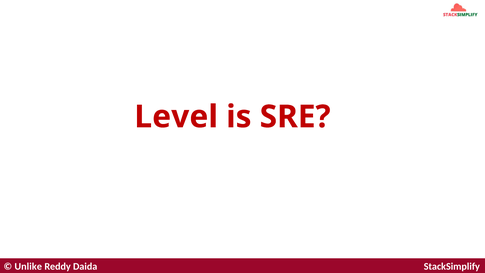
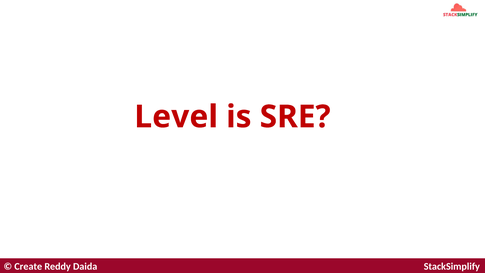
Unlike: Unlike -> Create (28, 266)
